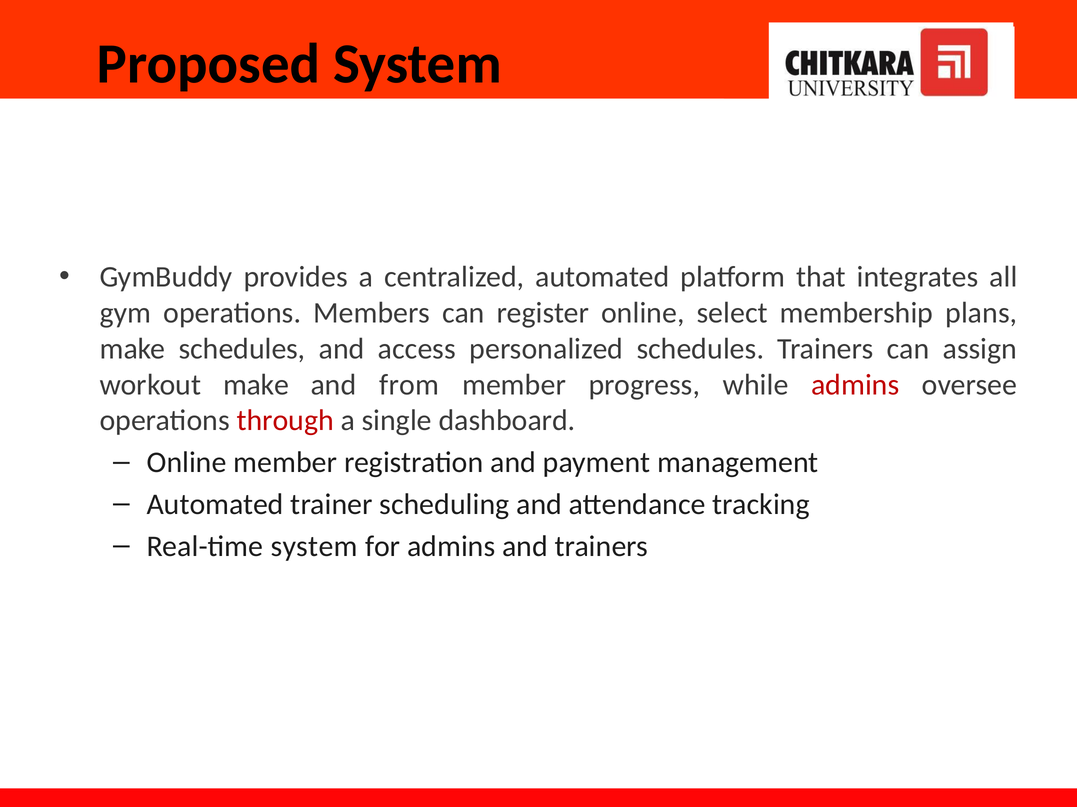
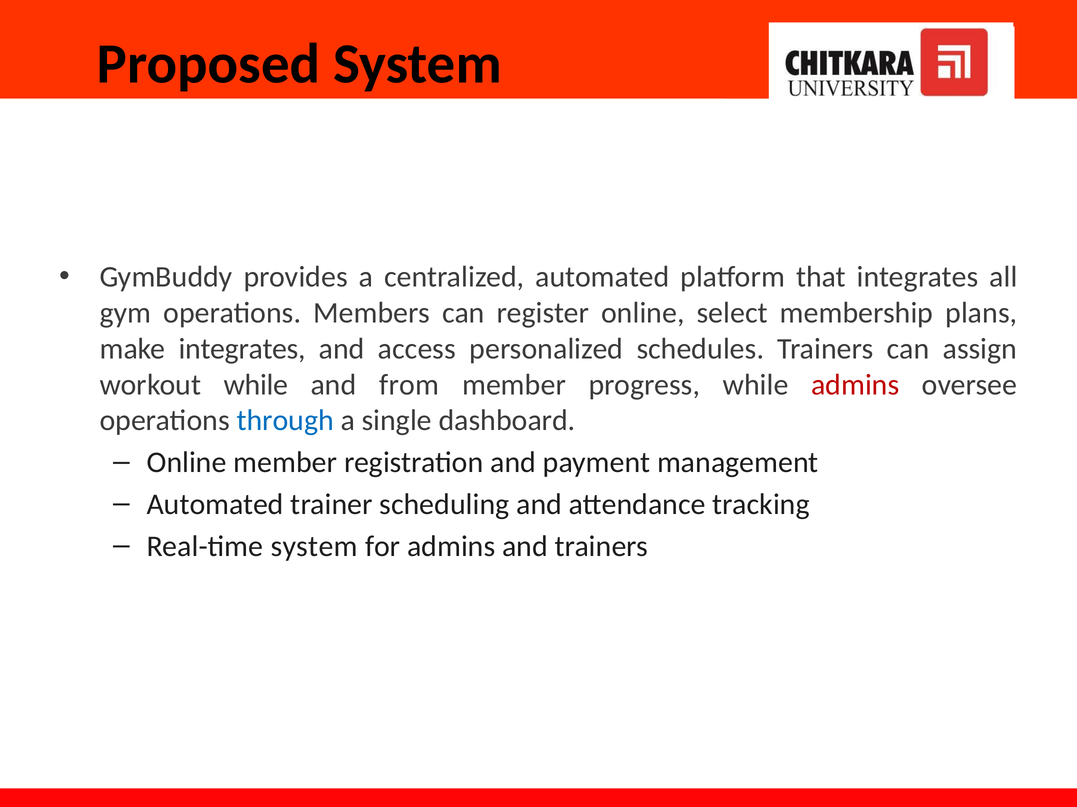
make schedules: schedules -> integrates (242, 349)
workout make: make -> while (256, 385)
through colour: red -> blue (285, 421)
